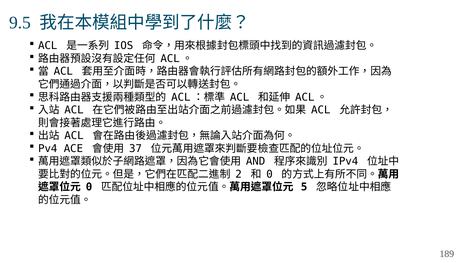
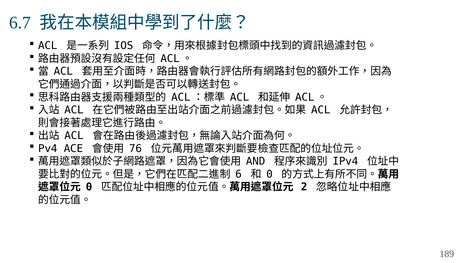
9.5: 9.5 -> 6.7 (20, 23)
37: 37 -> 76 (135, 148)
2: 2 -> 6 (238, 174)
5: 5 -> 2 (304, 187)
